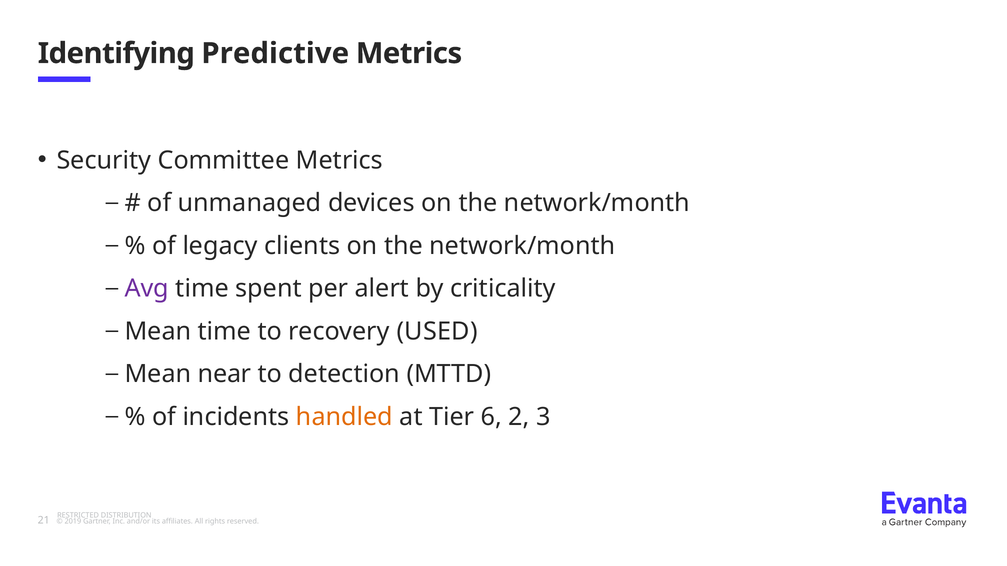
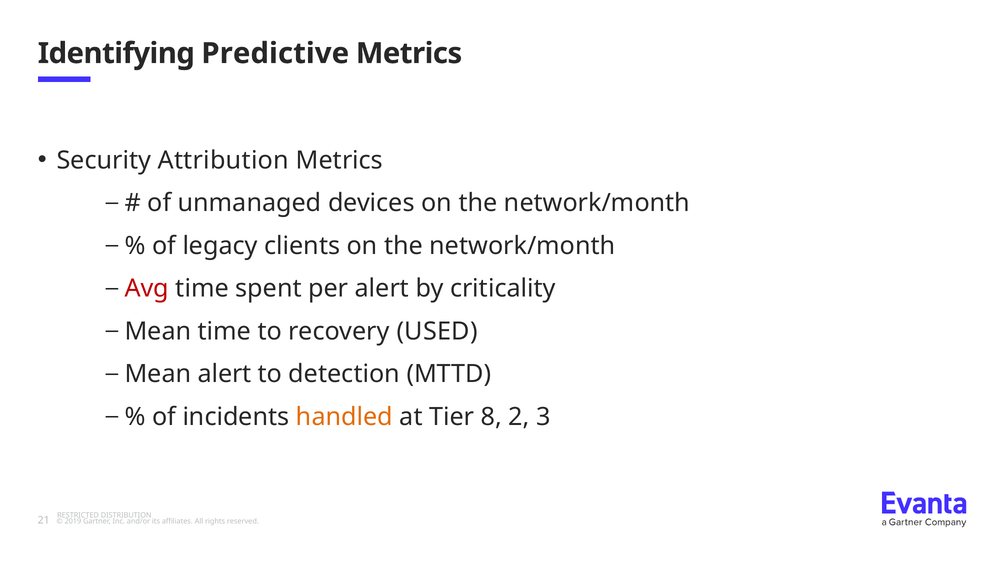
Committee: Committee -> Attribution (223, 160)
Avg colour: purple -> red (147, 289)
Mean near: near -> alert (225, 374)
6: 6 -> 8 (491, 417)
